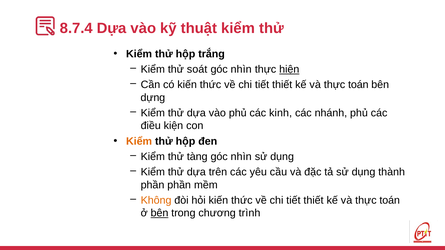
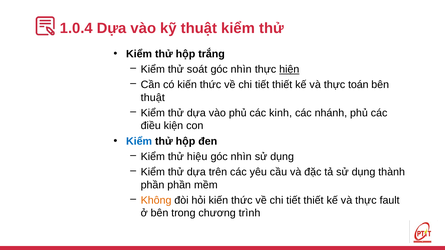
8.7.4: 8.7.4 -> 1.0.4 (76, 28)
dựng: dựng -> thuật (153, 98)
Kiểm colour: orange -> blue (139, 141)
tàng: tàng -> hiệu (197, 157)
toán: toán -> fault (390, 201)
bên underline: present -> none (160, 213)
